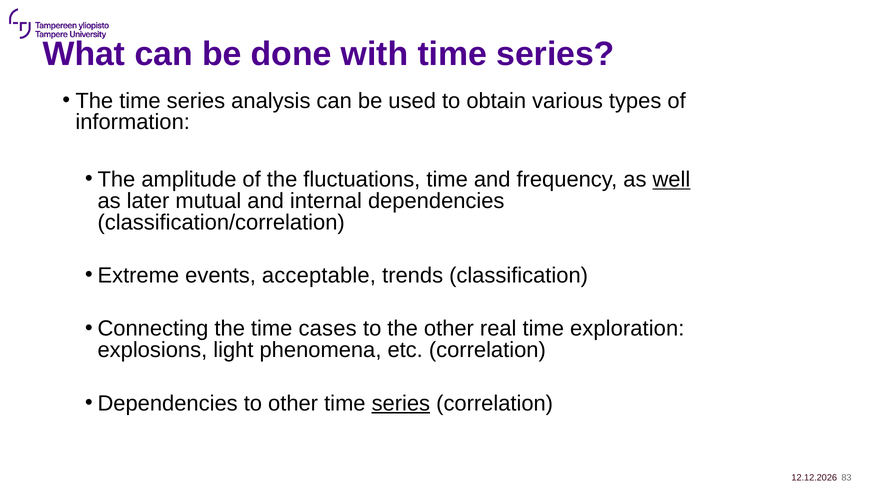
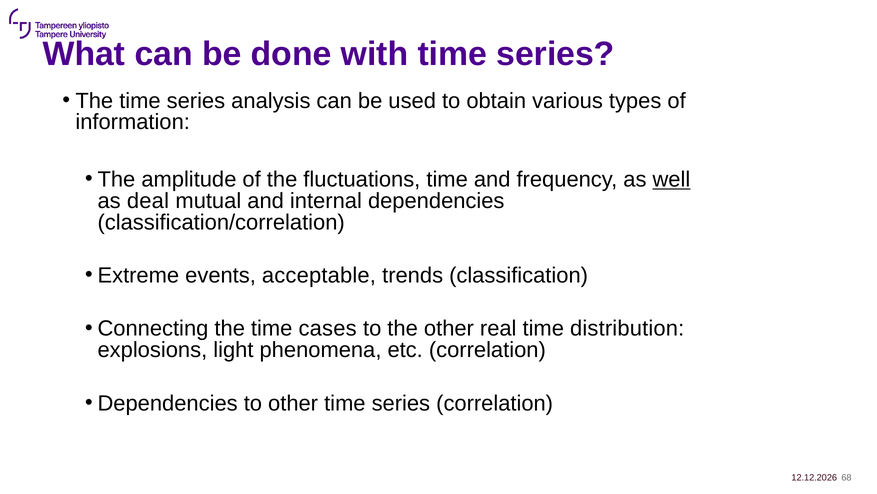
later: later -> deal (148, 201)
exploration: exploration -> distribution (627, 328)
series underline: present -> none (401, 403)
83: 83 -> 68 (846, 477)
